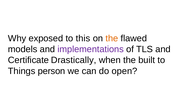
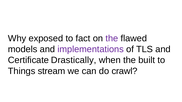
this: this -> fact (83, 39)
the colour: orange -> purple (112, 39)
person: person -> stream (51, 71)
open: open -> crawl (125, 71)
